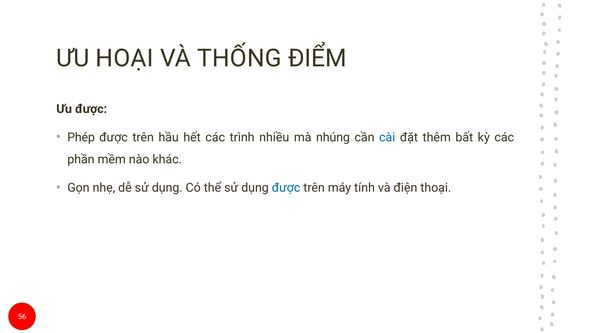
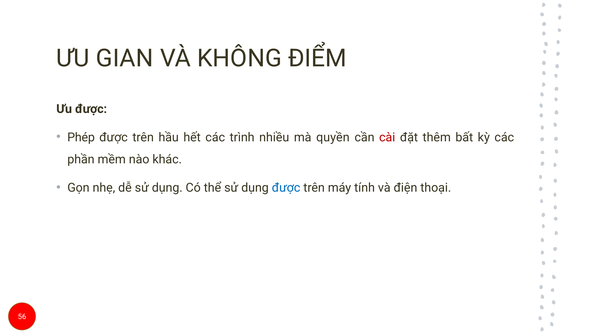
HOẠI: HOẠI -> GIAN (125, 58)
THỐNG: THỐNG -> KHÔNG (239, 58)
nhúng: nhúng -> quyền (333, 137)
cài colour: blue -> red (387, 137)
